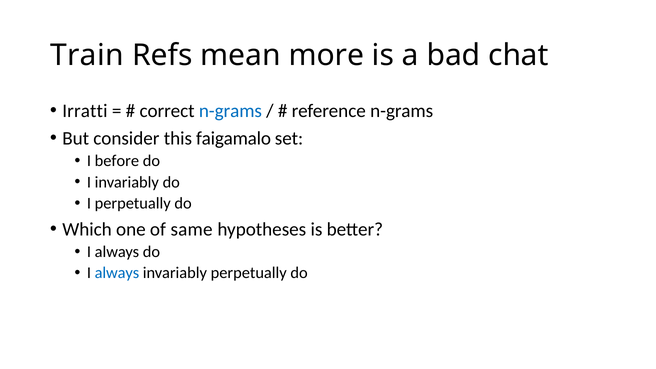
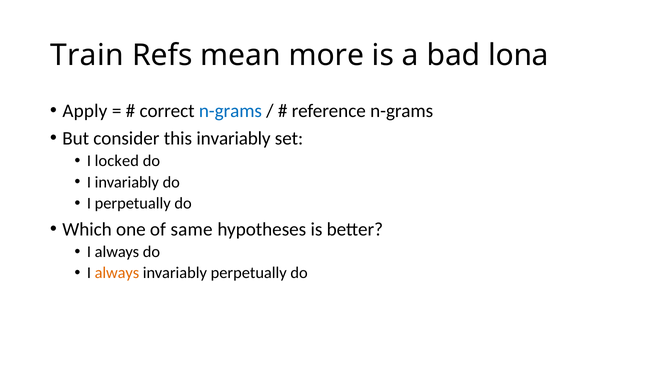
chat: chat -> lona (518, 55)
Irratti: Irratti -> Apply (85, 111)
this faigamalo: faigamalo -> invariably (234, 138)
before: before -> locked (117, 161)
always colour: blue -> orange (117, 273)
